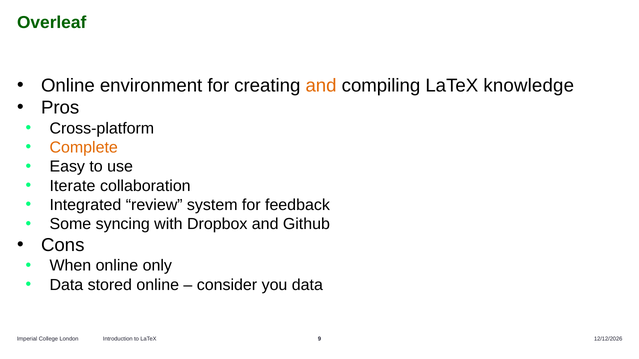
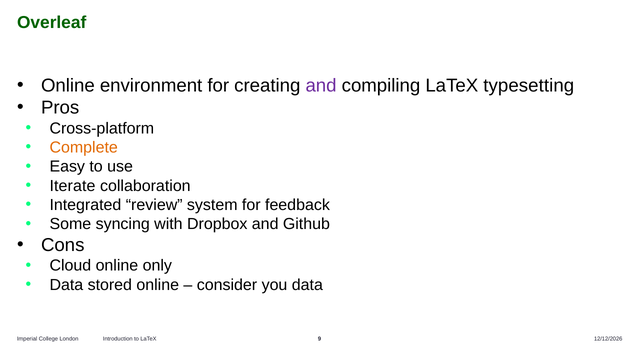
and colour: orange -> purple (321, 86)
knowledge: knowledge -> typesetting (529, 86)
When: When -> Cloud (70, 266)
